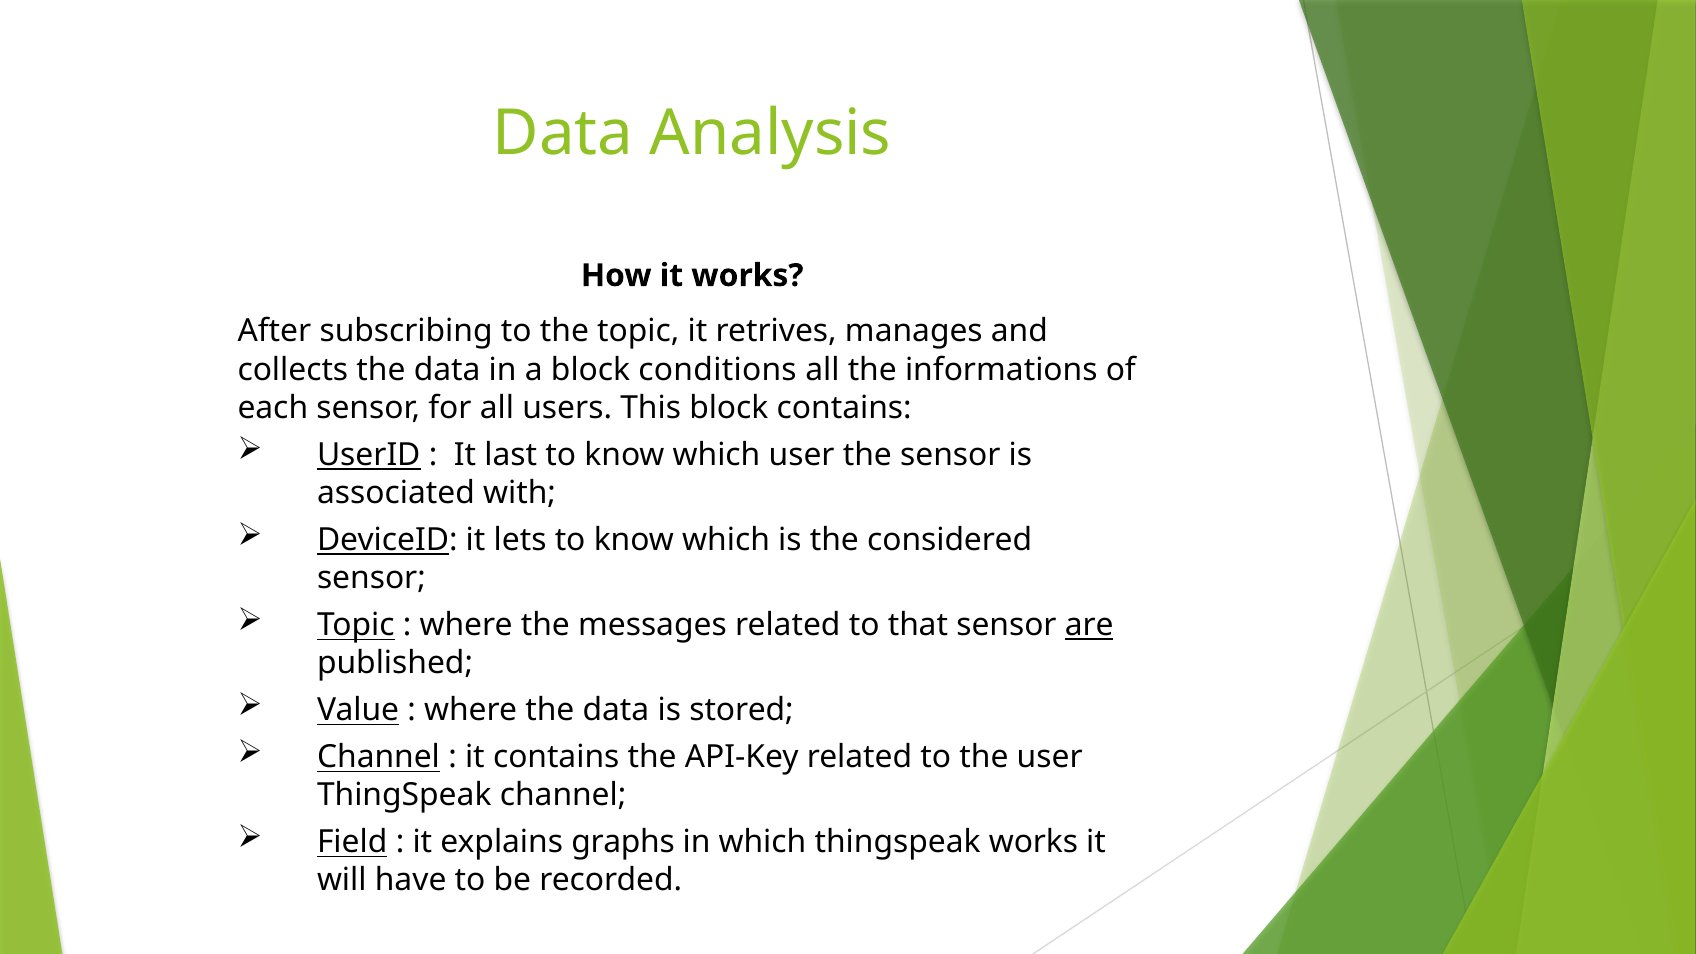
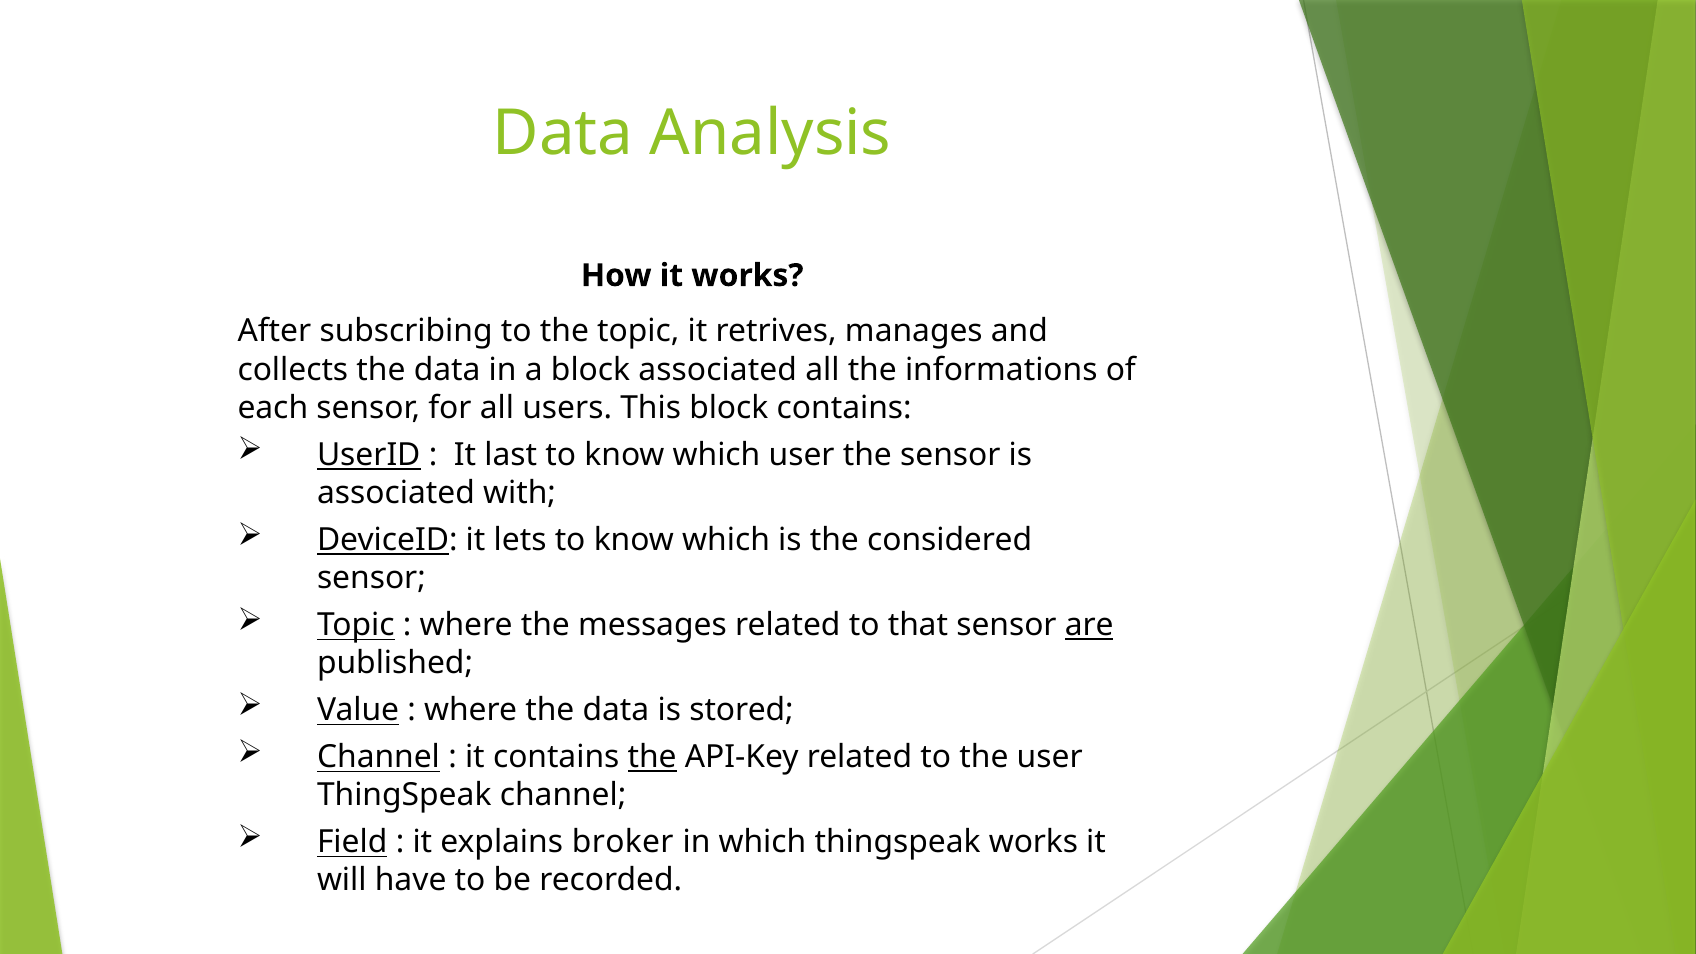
block conditions: conditions -> associated (718, 370)
the underline: none -> present (652, 757)
graphs: graphs -> broker (623, 842)
